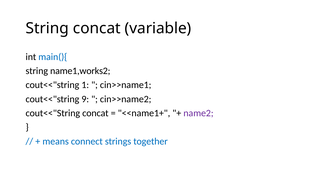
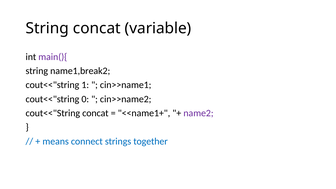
main(){ colour: blue -> purple (53, 57)
name1,works2: name1,works2 -> name1,break2 (80, 71)
9: 9 -> 0 (85, 99)
